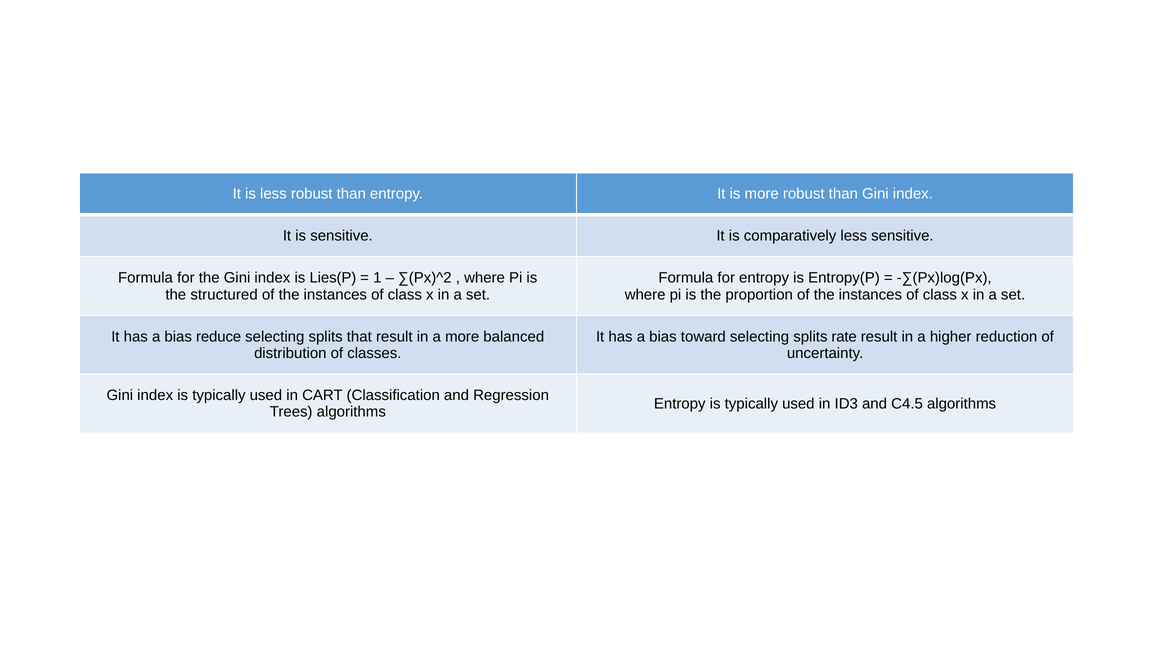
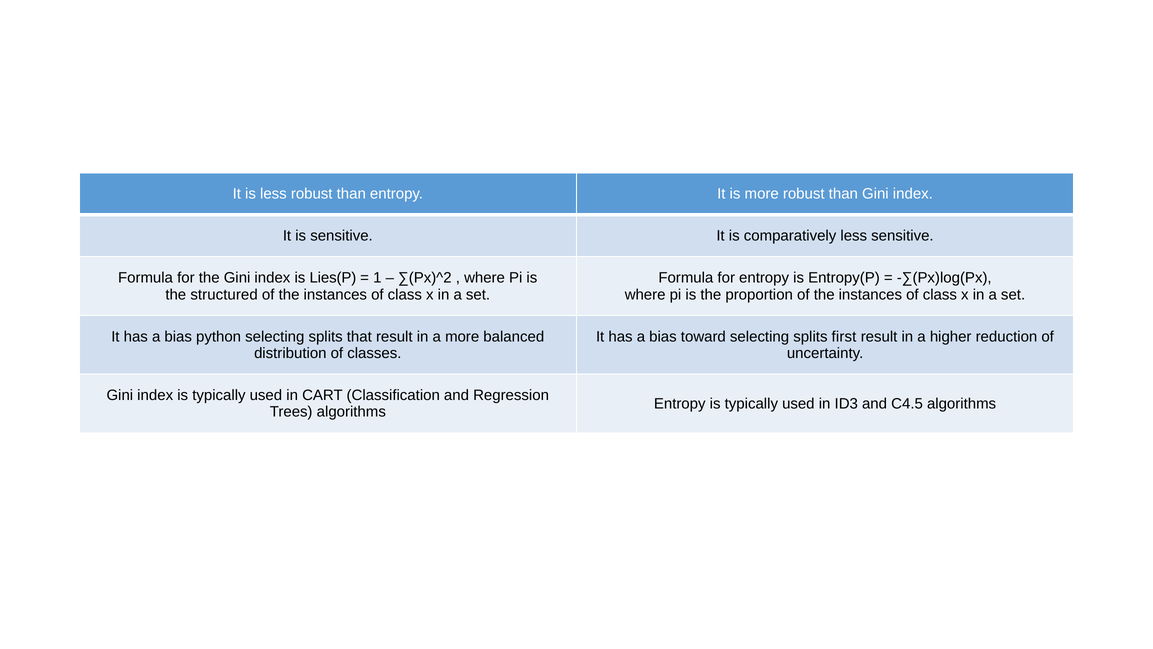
reduce: reduce -> python (219, 336)
rate: rate -> first (844, 336)
